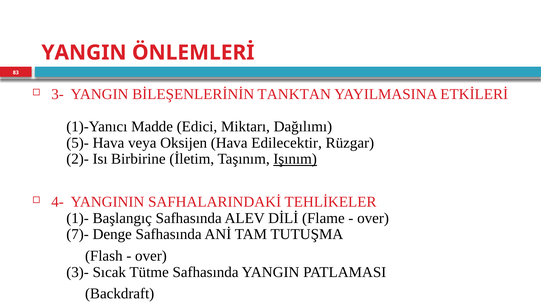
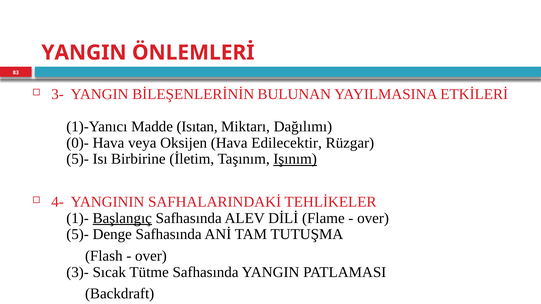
TANKTAN: TANKTAN -> BULUNAN (294, 94)
Edici: Edici -> Isıtan (197, 127)
5)-: 5)- -> 0)- (78, 143)
2)-: 2)- -> 5)- (78, 159)
Başlangıç underline: none -> present (122, 218)
7)-: 7)- -> 5)- (78, 235)
